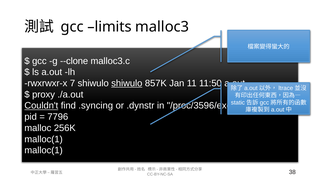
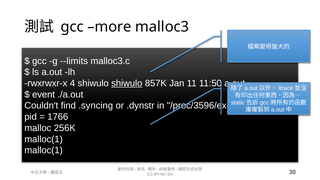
limits: limits -> more (109, 27)
--clone: --clone -> --limits (74, 61)
7: 7 -> 4 (72, 83)
proxy: proxy -> event (44, 94)
Couldn't underline: present -> none (41, 106)
7796: 7796 -> 1766 (58, 117)
